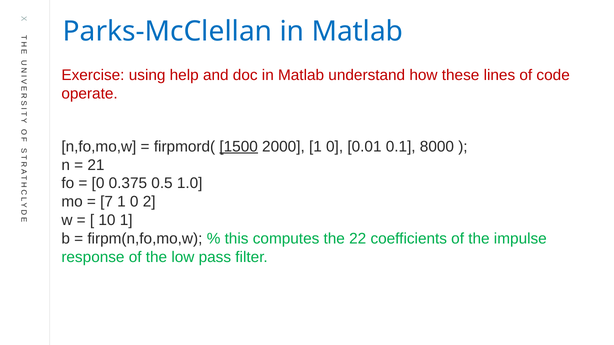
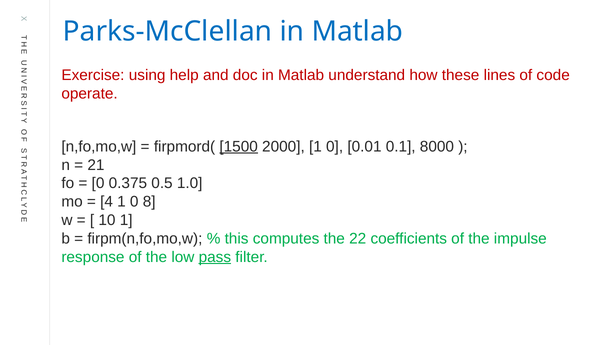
7: 7 -> 4 (107, 202)
2: 2 -> 8 (149, 202)
pass underline: none -> present (215, 257)
